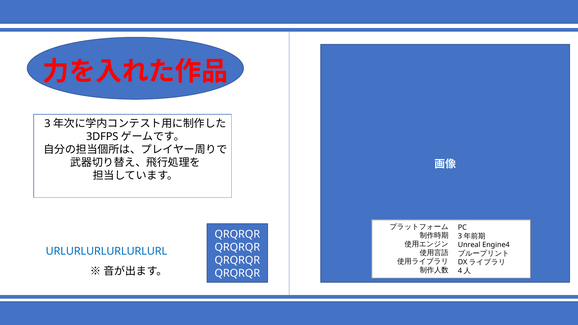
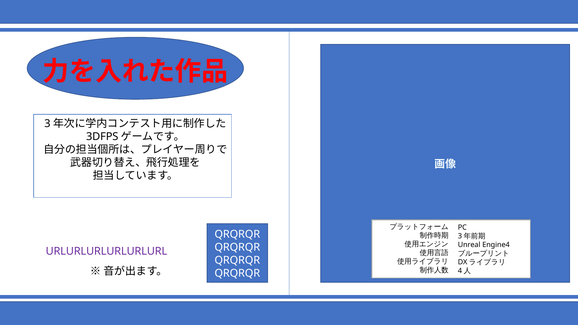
URLURLURLURLURLURL colour: blue -> purple (106, 251)
